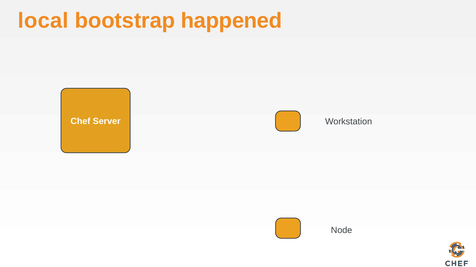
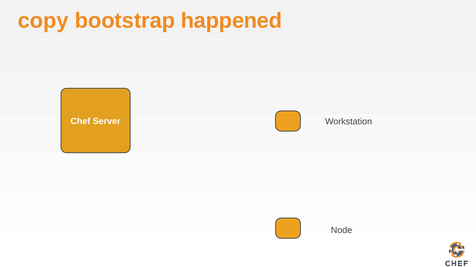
local: local -> copy (43, 21)
